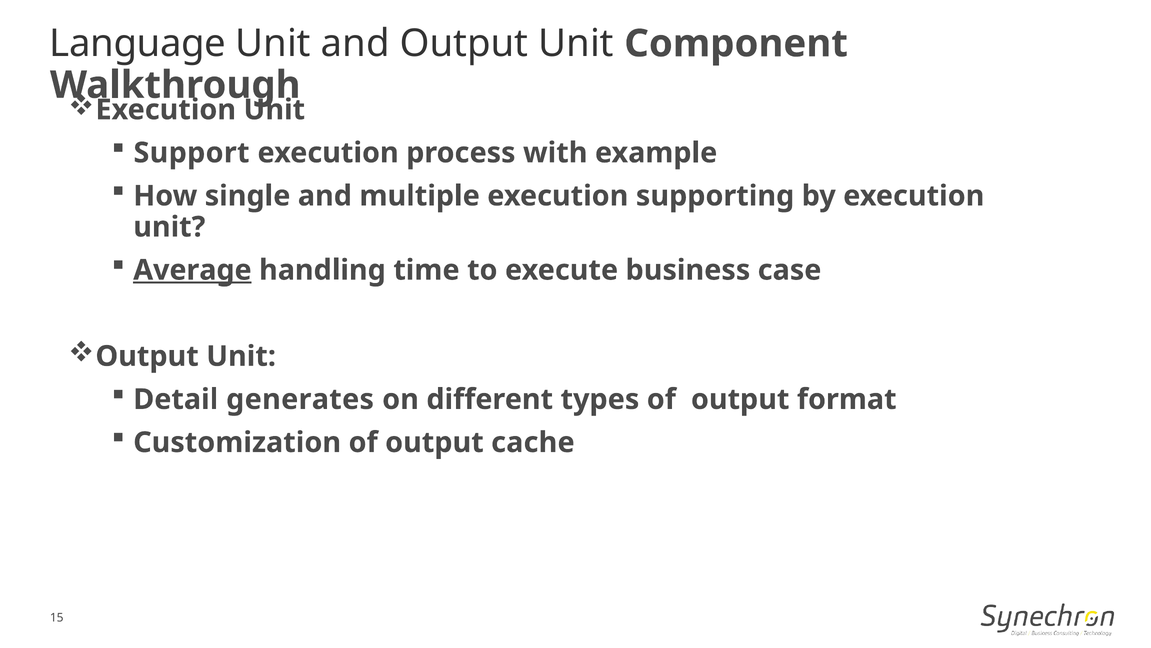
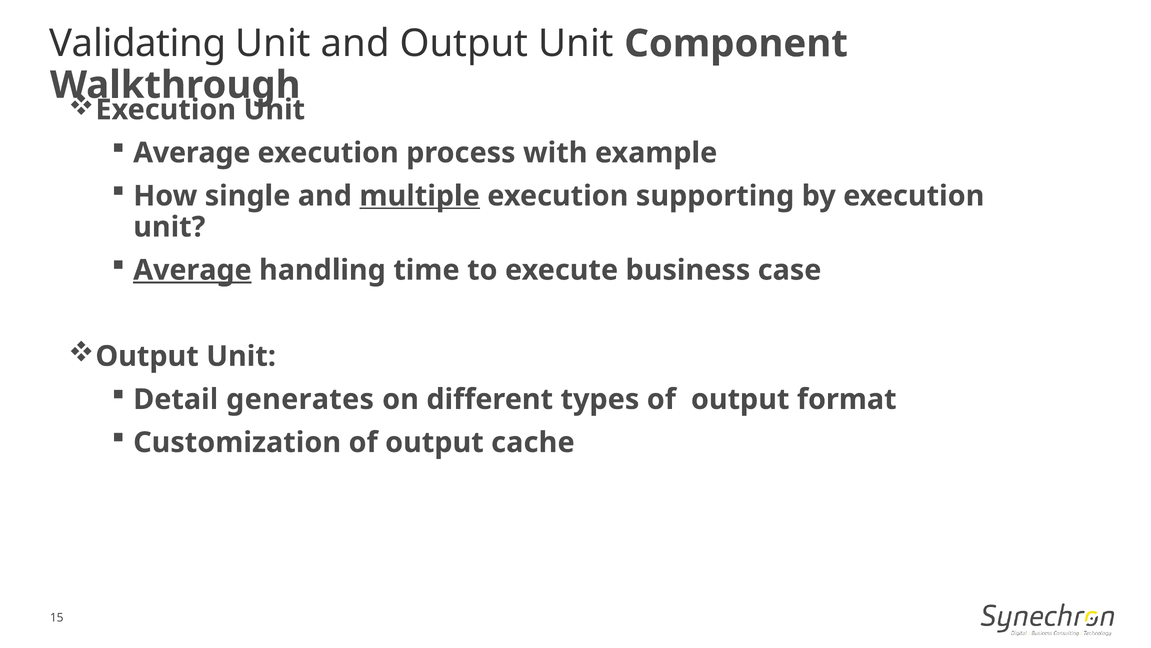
Language: Language -> Validating (138, 44)
Support: Support -> Average (192, 153)
multiple underline: none -> present (420, 196)
